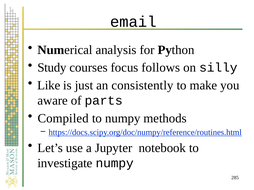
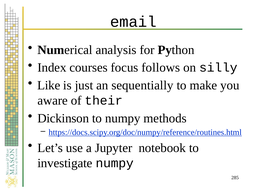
Study: Study -> Index (52, 68)
consistently: consistently -> sequentially (142, 86)
parts: parts -> their (104, 101)
Compiled: Compiled -> Dickinson (63, 119)
